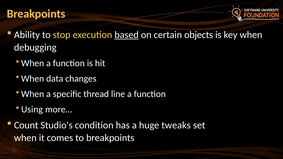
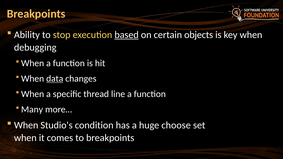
data underline: none -> present (55, 79)
Using: Using -> Many (32, 110)
Count: Count -> When (26, 125)
tweaks: tweaks -> choose (176, 125)
